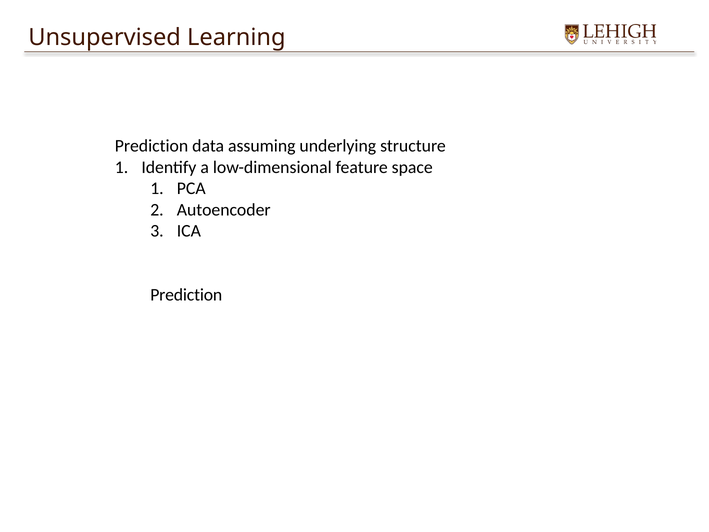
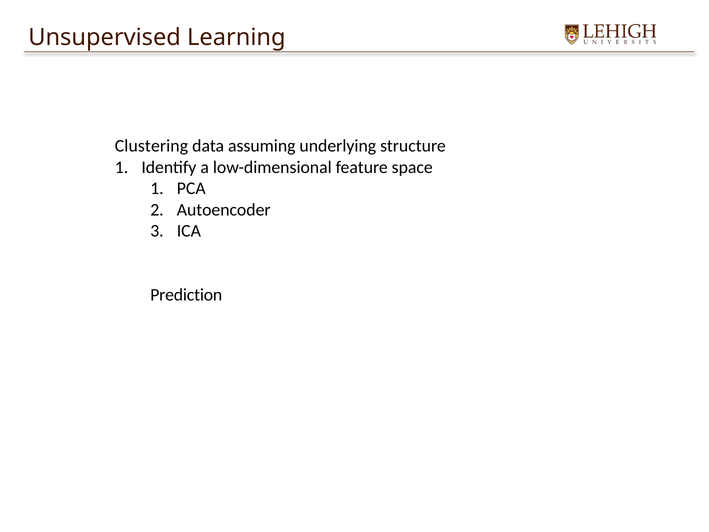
Prediction: Prediction -> Clustering (151, 146)
